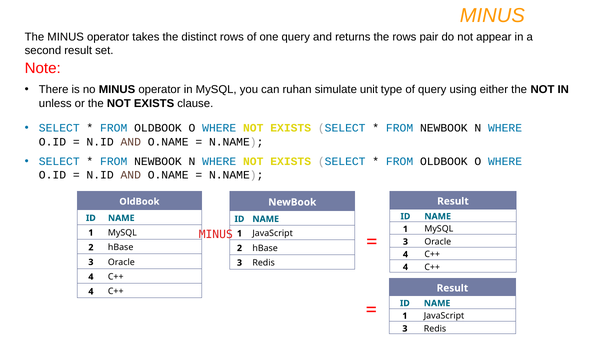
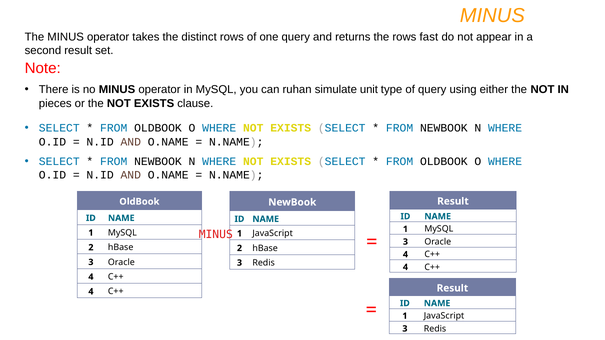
pair: pair -> fast (429, 37)
unless: unless -> pieces (55, 103)
